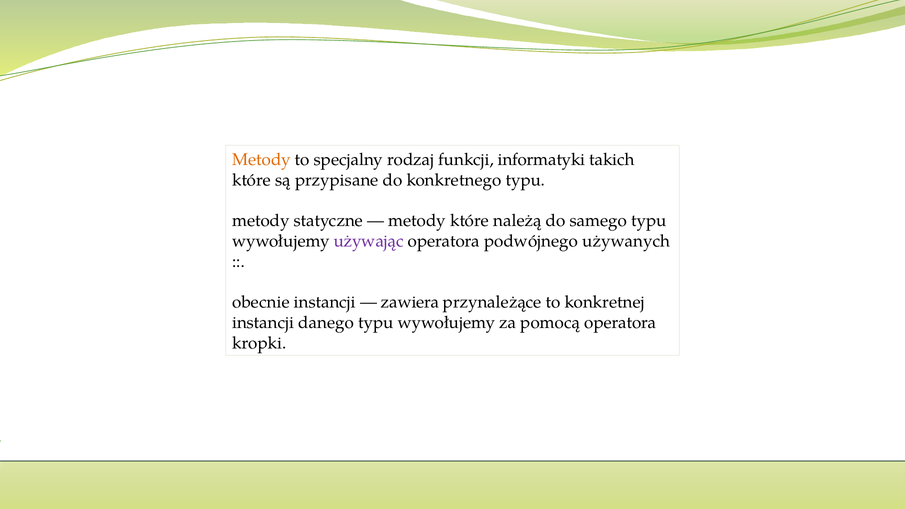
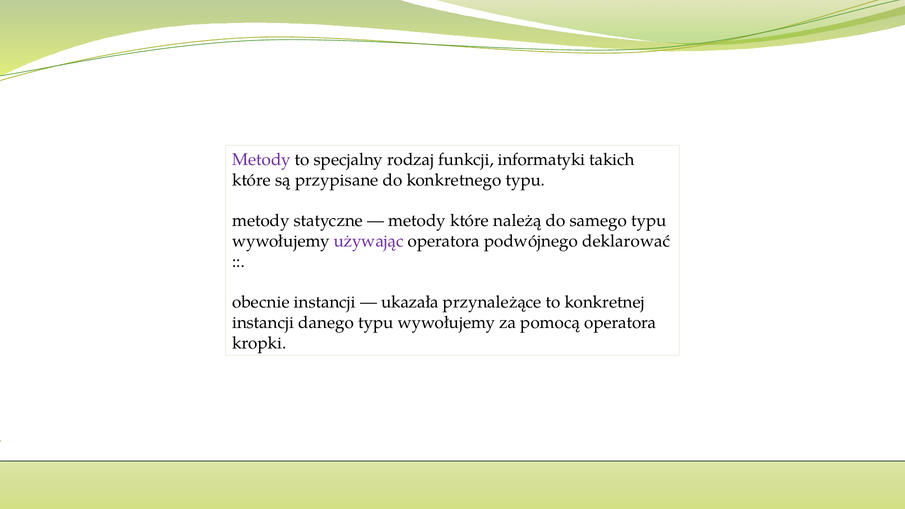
Metody colour: orange -> purple (261, 160)
używanych: używanych -> deklarować (626, 241)
zawiera: zawiera -> ukazała (410, 302)
